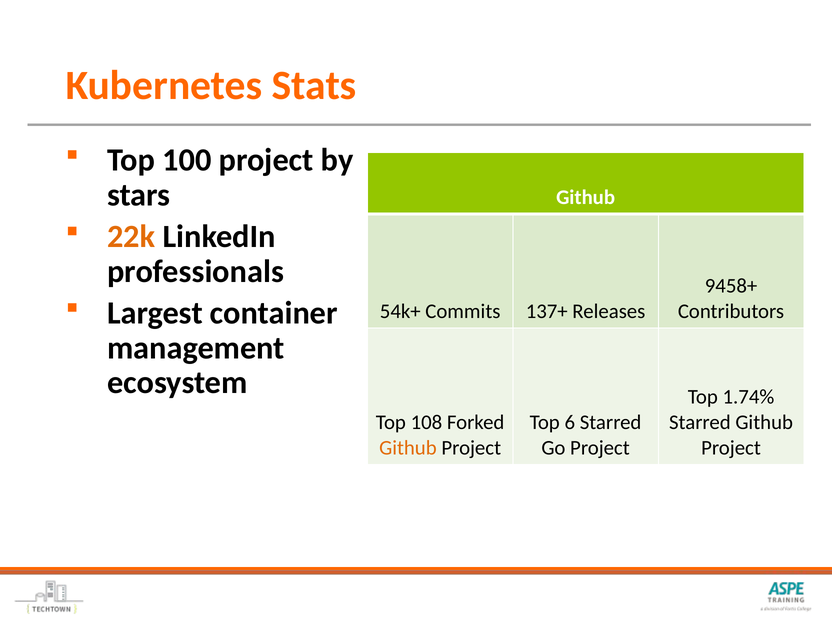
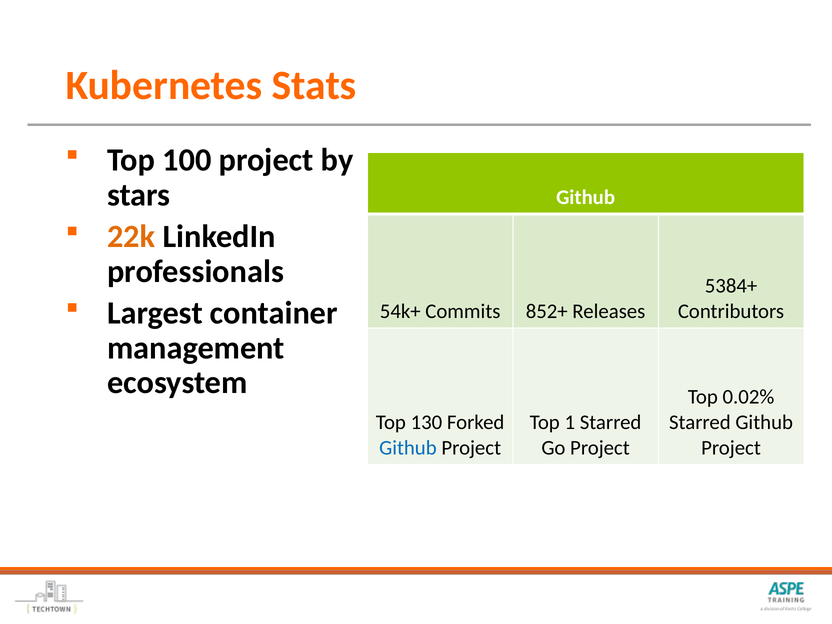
9458+: 9458+ -> 5384+ (731, 286)
137+: 137+ -> 852+ (547, 311)
1.74%: 1.74% -> 0.02% (748, 397)
108: 108 -> 130 (426, 422)
6: 6 -> 1 (570, 422)
Github colour: orange -> blue (408, 448)
